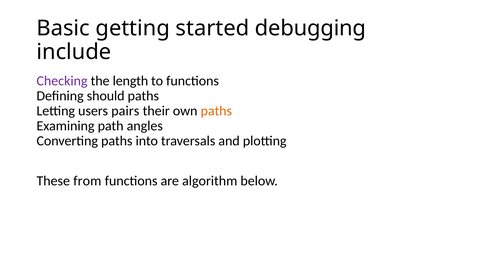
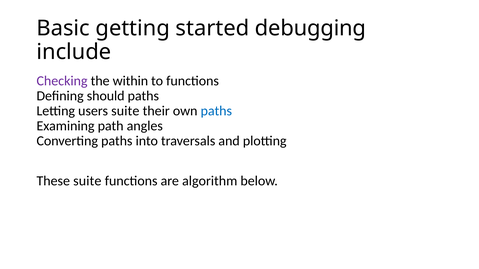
length: length -> within (130, 81)
users pairs: pairs -> suite (125, 111)
paths colour: orange -> blue (216, 111)
These from: from -> suite (87, 181)
